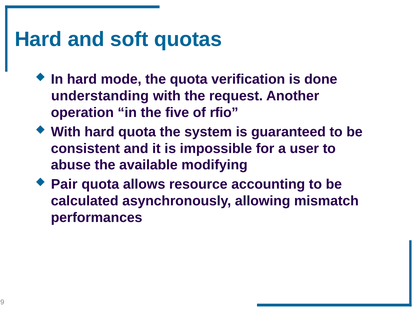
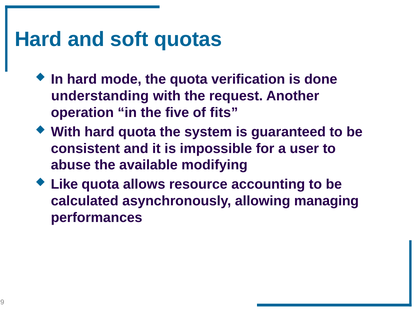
rfio: rfio -> fits (224, 113)
Pair: Pair -> Like (64, 185)
mismatch: mismatch -> managing (326, 201)
